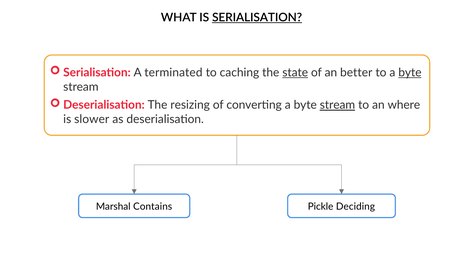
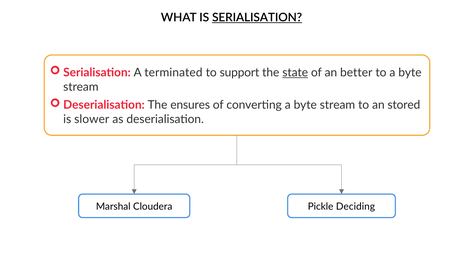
caching: caching -> support (240, 73)
byte underline: present -> none (410, 73)
resizing: resizing -> ensures (190, 105)
stream underline: present -> none (337, 105)
where: where -> stored (404, 105)
Contains: Contains -> Cloudera (153, 206)
